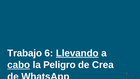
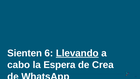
Trabajo: Trabajo -> Sienten (25, 53)
cabo underline: present -> none (19, 65)
Peligro: Peligro -> Espera (59, 65)
